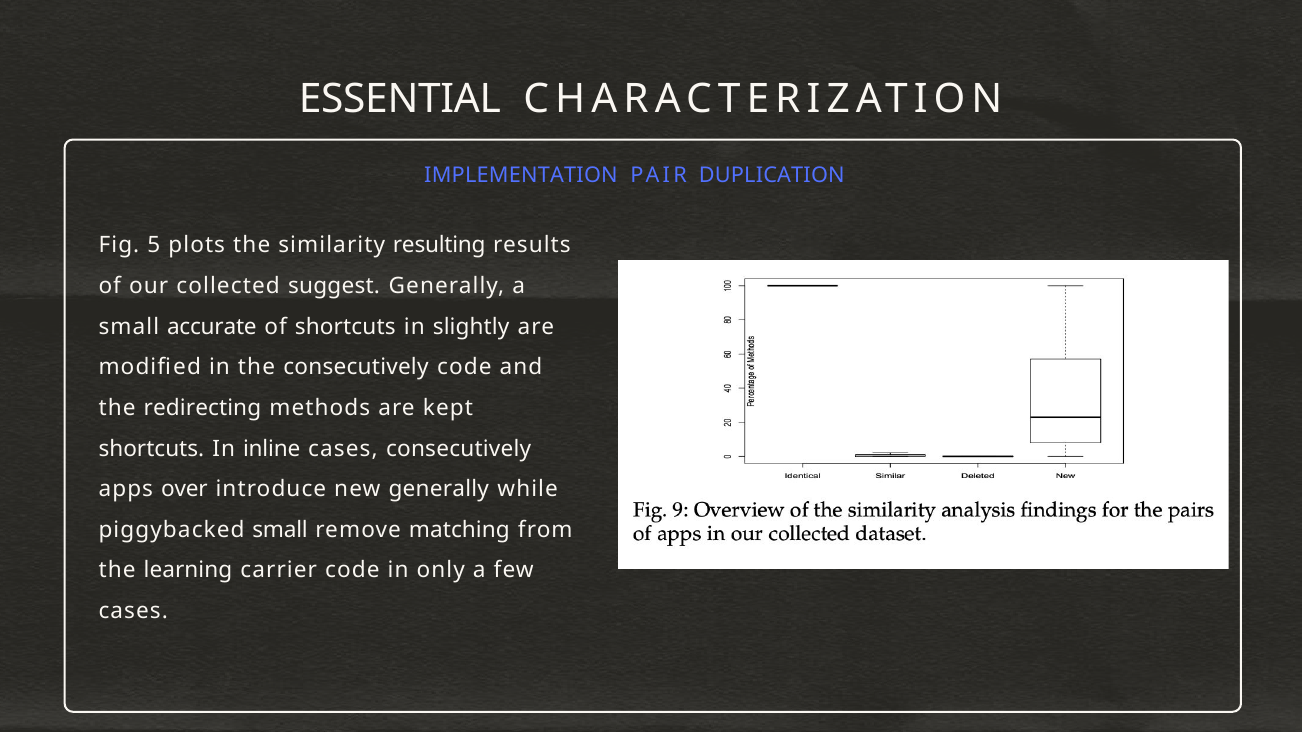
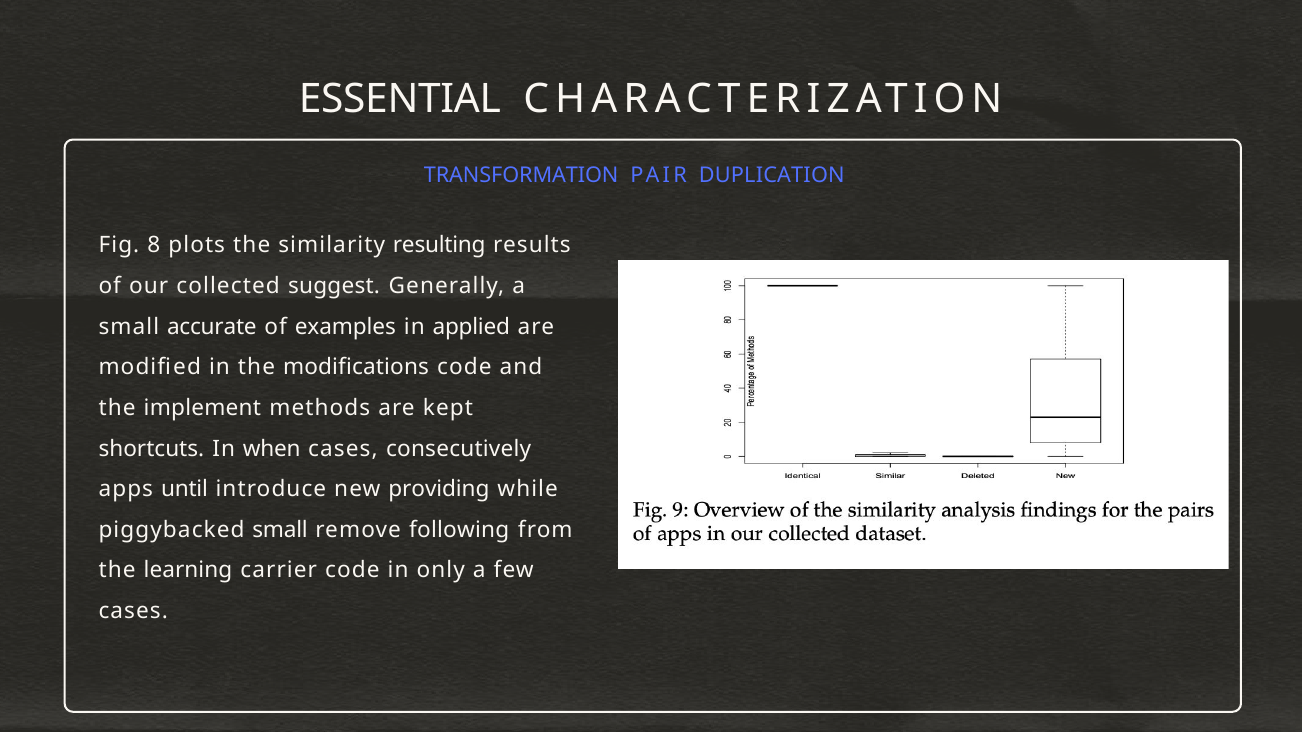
IMPLEMENTATION: IMPLEMENTATION -> TRANSFORMATION (521, 176)
5: 5 -> 8 (154, 245)
of shortcuts: shortcuts -> examples (345, 327)
slightly: slightly -> applied (471, 327)
the consecutively: consecutively -> modifications (356, 367)
redirecting: redirecting -> implement (202, 408)
inline: inline -> when (272, 449)
over: over -> until (184, 489)
new generally: generally -> providing (439, 489)
matching: matching -> following (459, 530)
